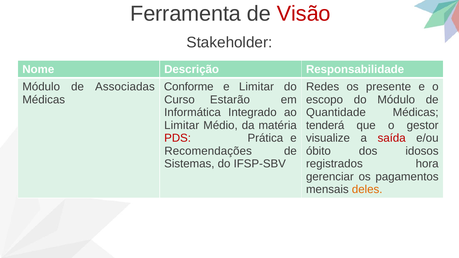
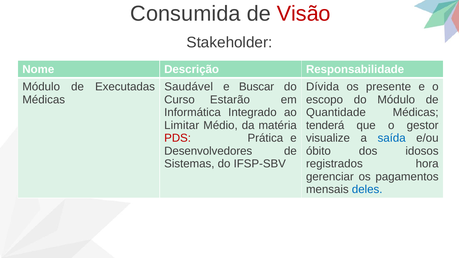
Ferramenta: Ferramenta -> Consumida (185, 14)
Associadas: Associadas -> Executadas (125, 87)
Conforme: Conforme -> Saudável (189, 87)
e Limitar: Limitar -> Buscar (257, 87)
Redes: Redes -> Dívida (323, 87)
saída colour: red -> blue (392, 138)
Recomendações: Recomendações -> Desenvolvedores (208, 151)
deles colour: orange -> blue (367, 190)
